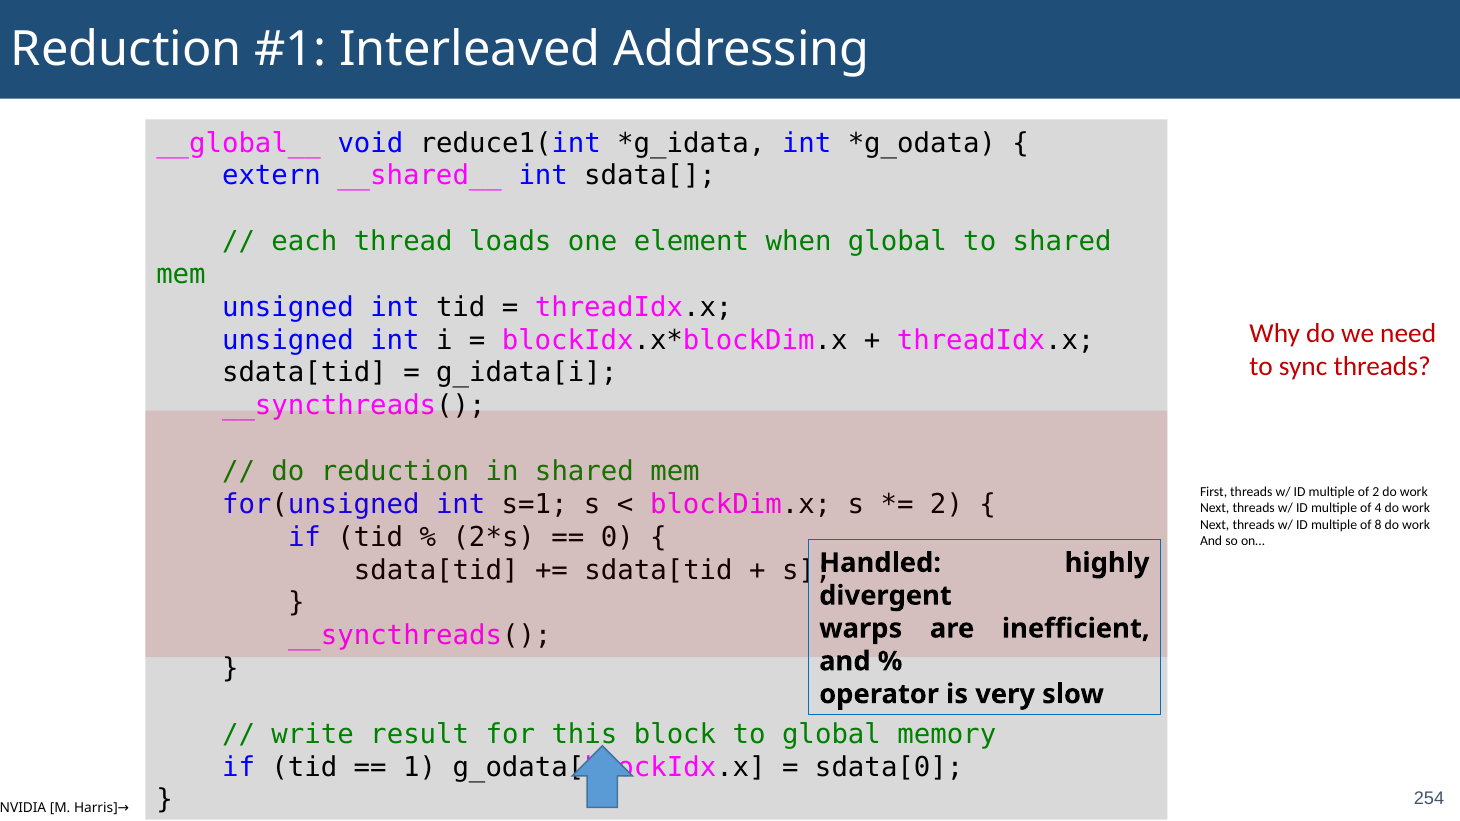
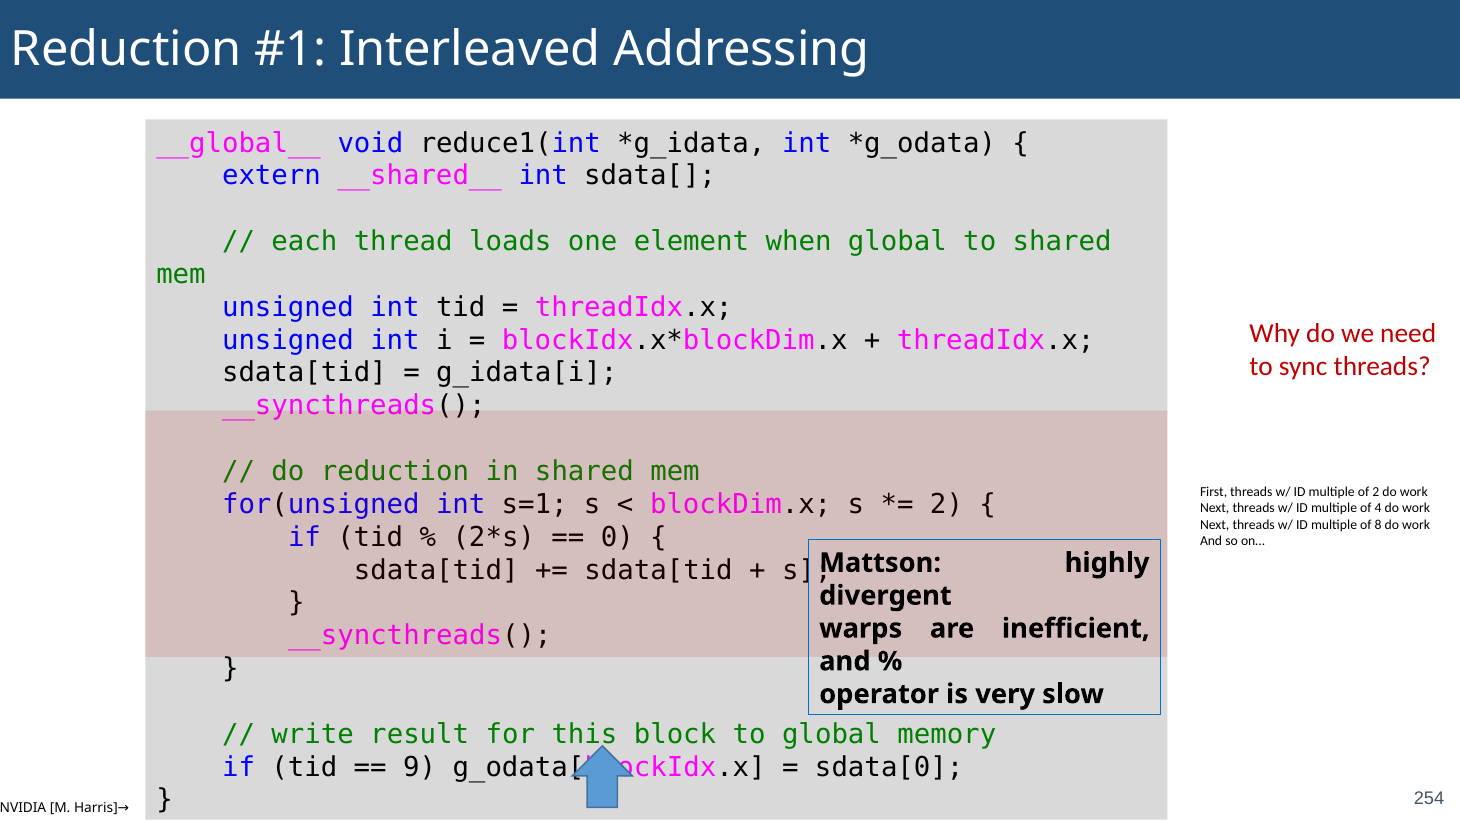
Handled: Handled -> Mattson (880, 563)
1: 1 -> 9 (420, 767)
